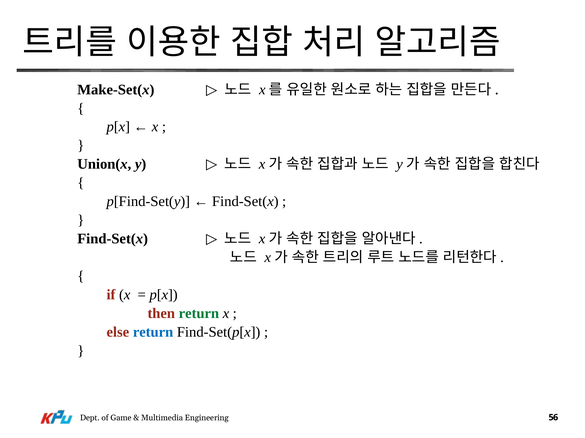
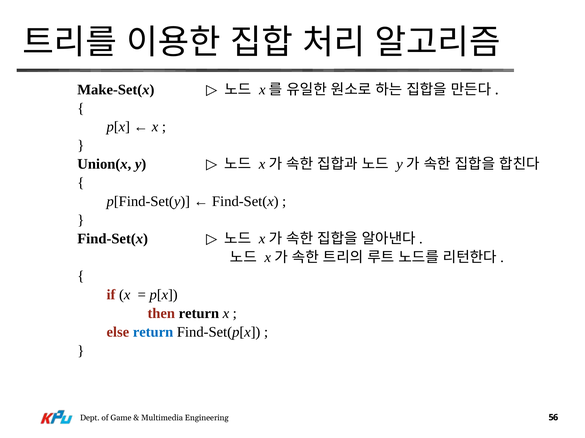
return colour: green -> black (199, 314)
